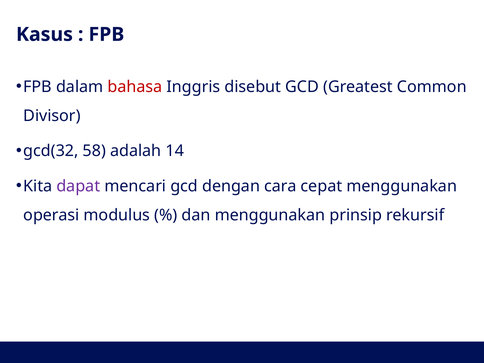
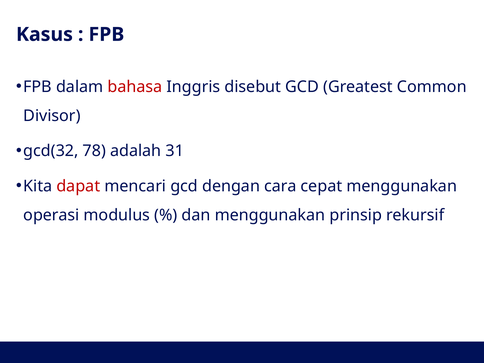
58: 58 -> 78 (94, 151)
14: 14 -> 31 (175, 151)
dapat colour: purple -> red (78, 186)
